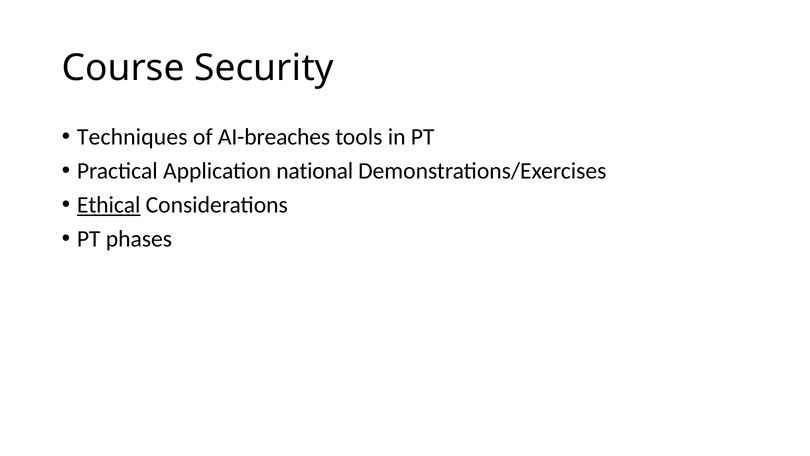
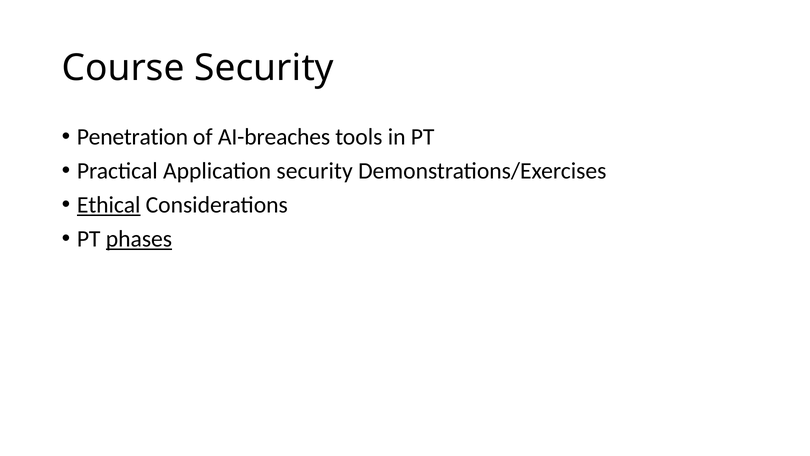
Techniques: Techniques -> Penetration (132, 137)
Application national: national -> security (315, 171)
phases underline: none -> present (139, 239)
